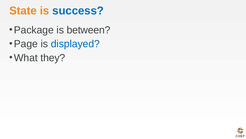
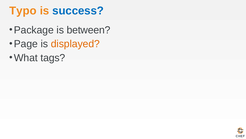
State: State -> Typo (23, 11)
displayed colour: blue -> orange (75, 44)
they: they -> tags (53, 58)
